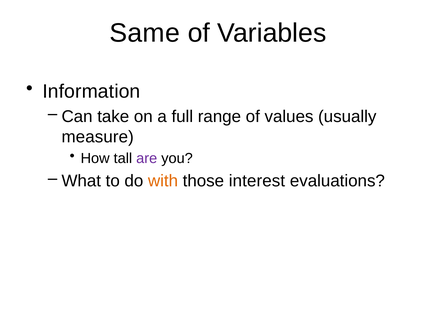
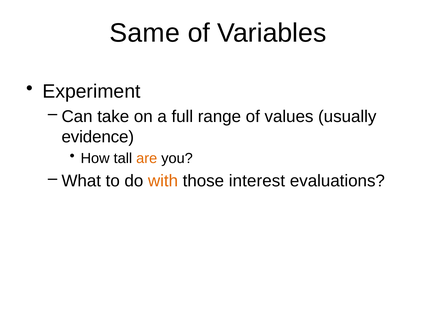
Information: Information -> Experiment (91, 91)
measure: measure -> evidence (98, 137)
are colour: purple -> orange (147, 158)
